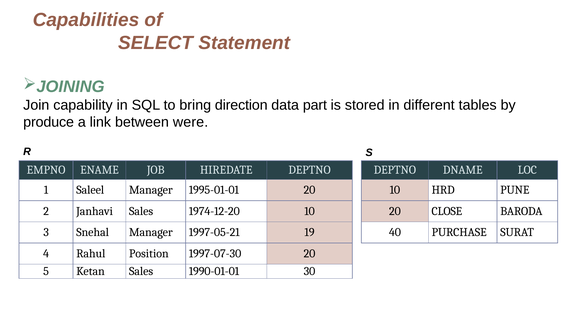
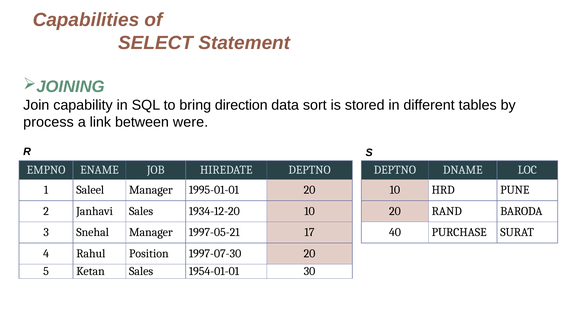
part: part -> sort (315, 105)
produce: produce -> process (49, 122)
1974-12-20: 1974-12-20 -> 1934-12-20 (214, 211)
CLOSE: CLOSE -> RAND (447, 211)
19: 19 -> 17 (309, 232)
1990-01-01: 1990-01-01 -> 1954-01-01 (214, 271)
